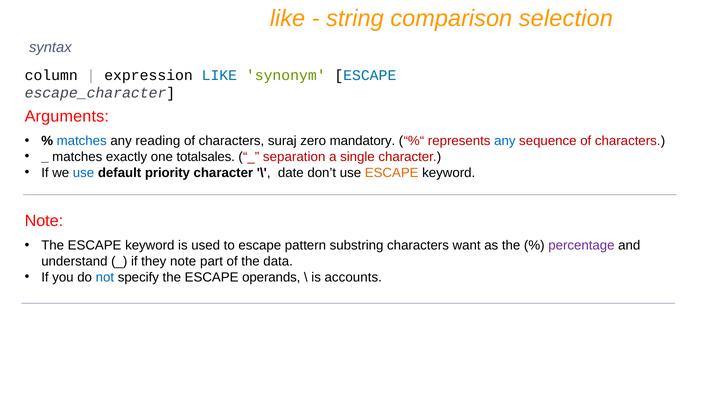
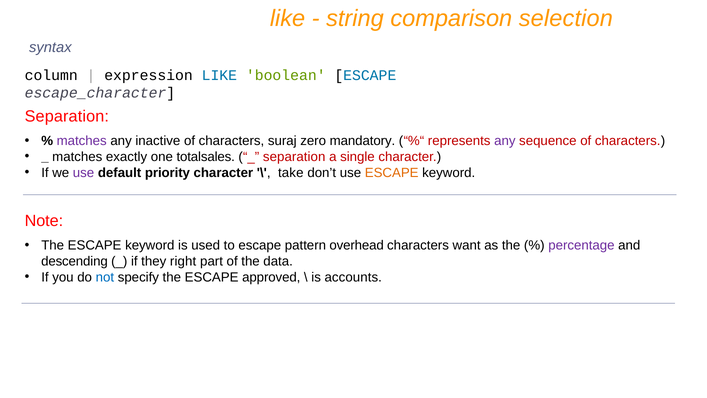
synonym: synonym -> boolean (286, 75)
Arguments: Arguments -> Separation (67, 116)
matches colour: blue -> purple (82, 141)
reading: reading -> inactive (158, 141)
any colour: blue -> purple (505, 141)
use colour: blue -> purple (84, 173)
date: date -> take (291, 173)
substring: substring -> overhead (357, 245)
understand: understand -> descending (74, 261)
they note: note -> right (183, 261)
operands: operands -> approved (271, 277)
